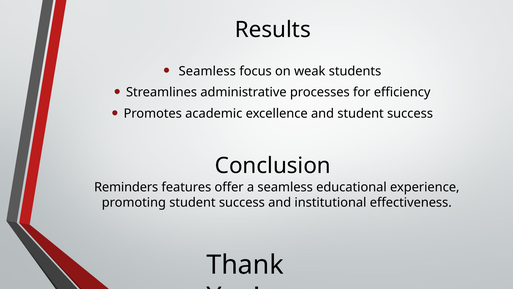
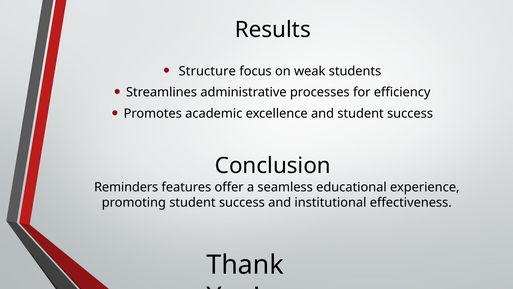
Seamless: Seamless -> Structure (207, 71)
